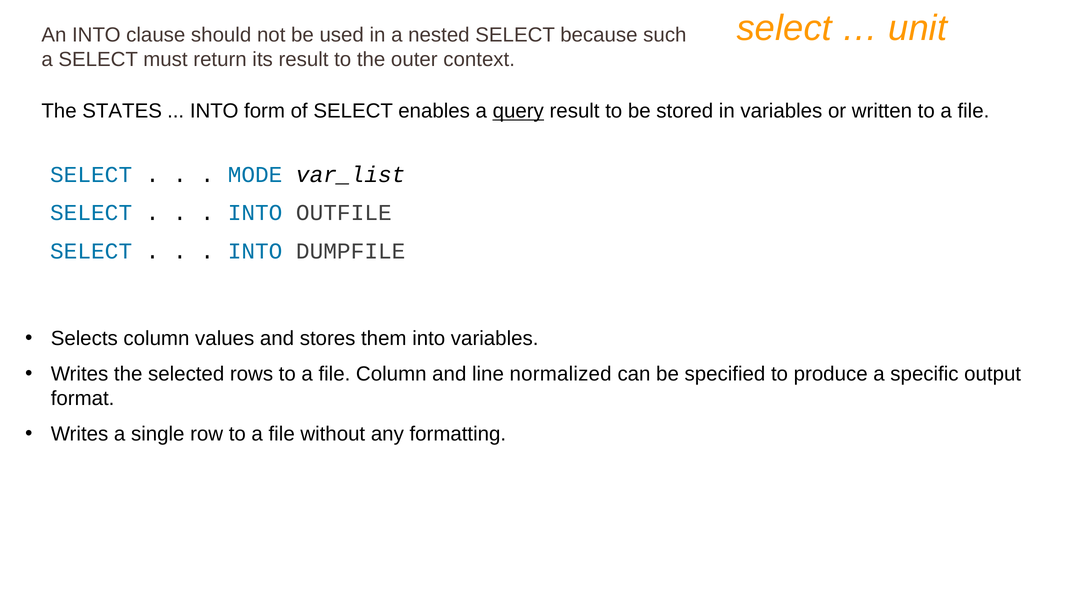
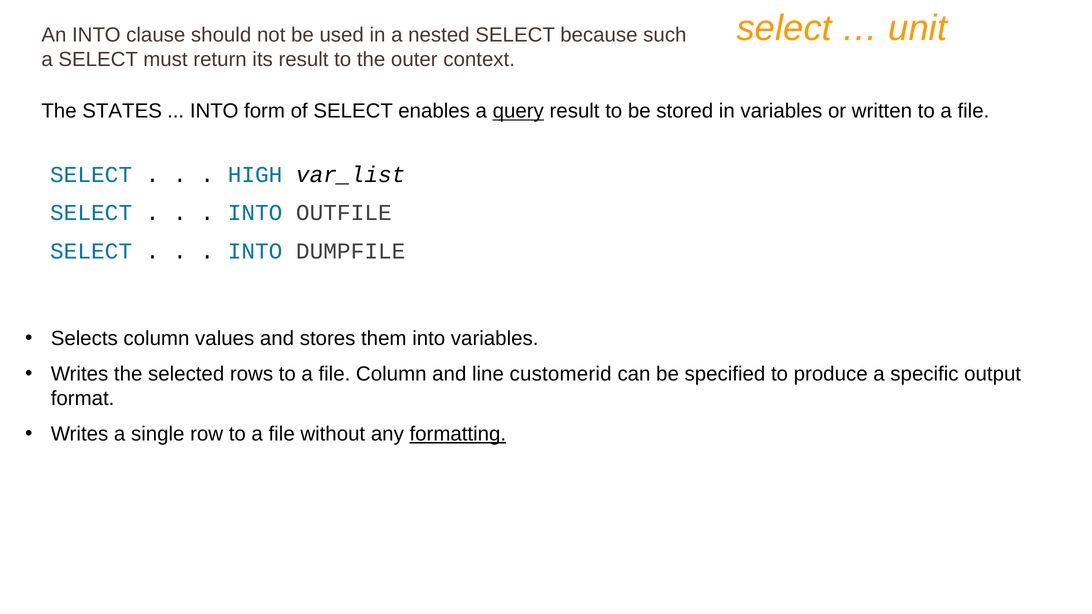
MODE: MODE -> HIGH (255, 175)
normalized: normalized -> customerid (561, 374)
formatting underline: none -> present (458, 434)
